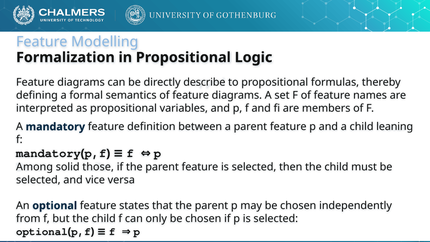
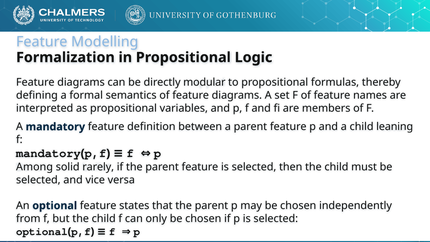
describe: describe -> modular (204, 82)
those: those -> rarely (98, 167)
